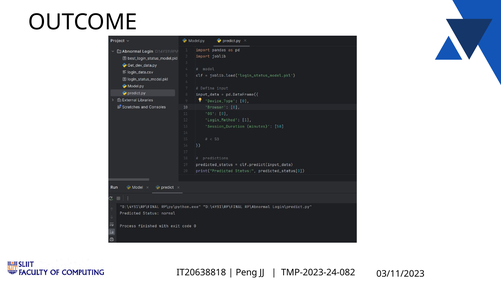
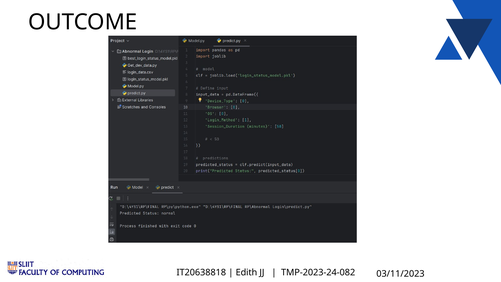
Peng: Peng -> Edith (246, 272)
